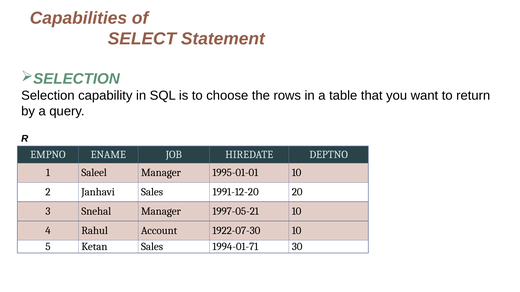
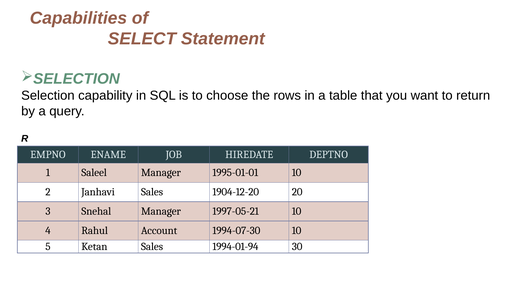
1991-12-20: 1991-12-20 -> 1904-12-20 (236, 192)
1922-07-30: 1922-07-30 -> 1994-07-30 (236, 231)
1994-01-71: 1994-01-71 -> 1994-01-94 (235, 247)
